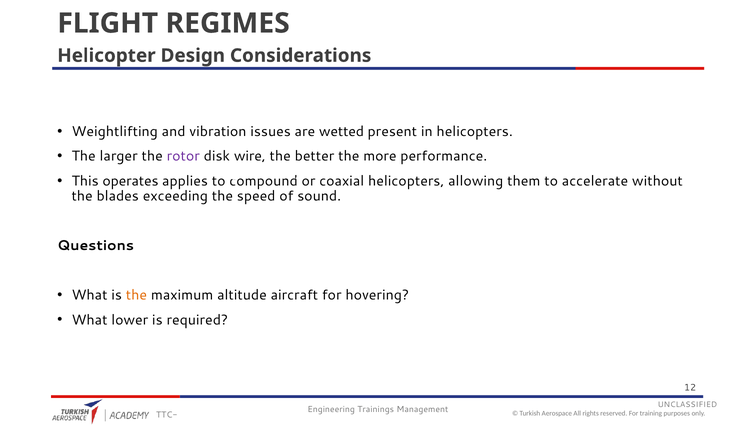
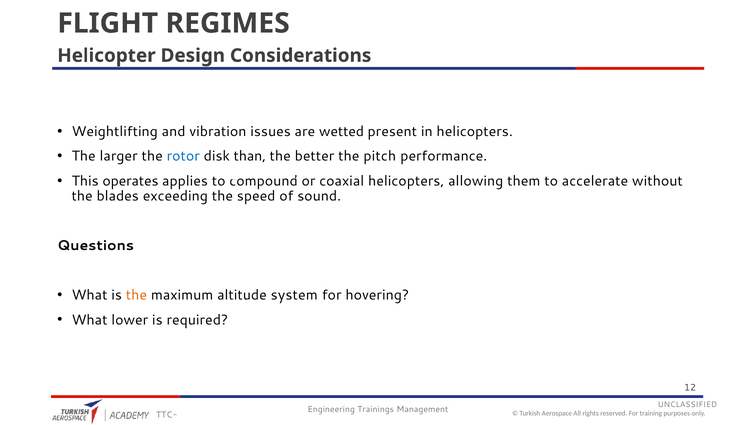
rotor colour: purple -> blue (183, 156)
wire: wire -> than (250, 156)
more: more -> pitch (380, 156)
aircraft: aircraft -> system (294, 295)
